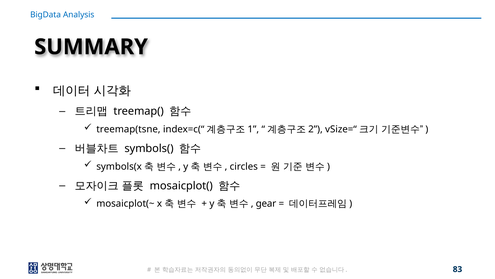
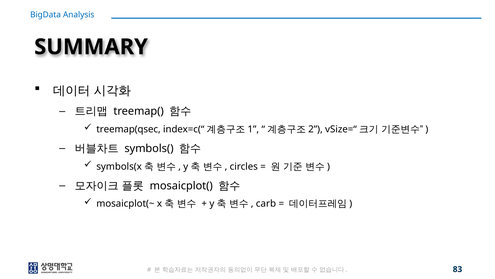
treemap(tsne: treemap(tsne -> treemap(qsec (128, 129)
gear: gear -> carb (266, 203)
